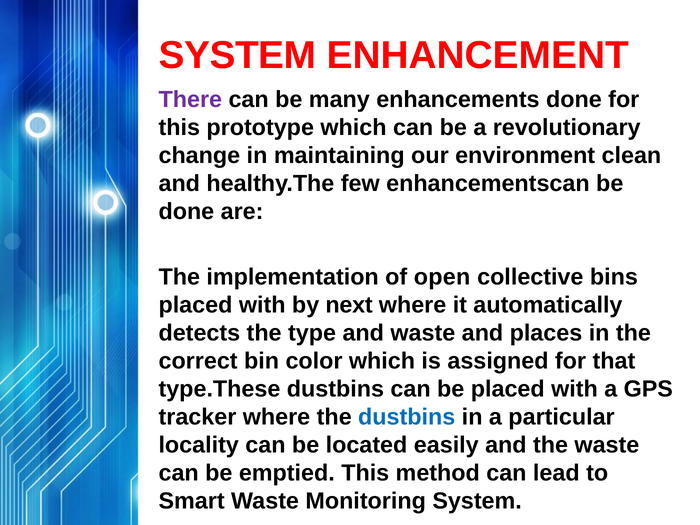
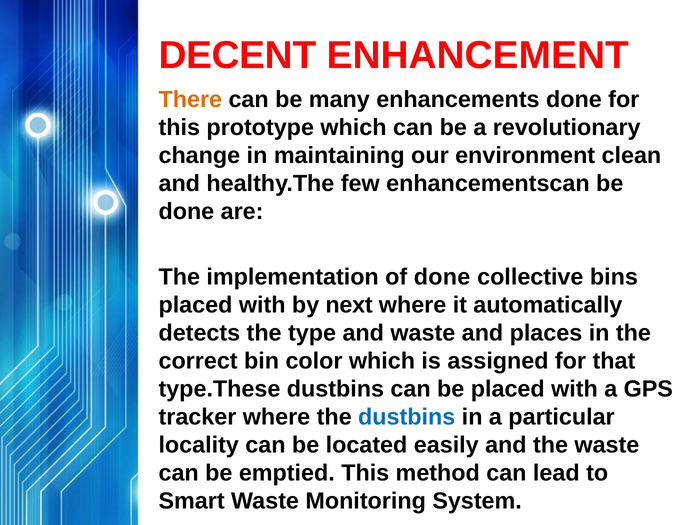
SYSTEM: SYSTEM -> DECENT (237, 55)
There colour: purple -> orange (190, 100)
of open: open -> done (442, 277)
